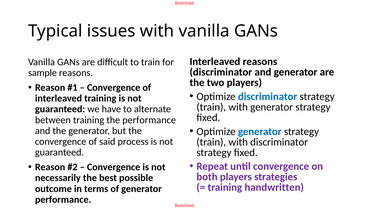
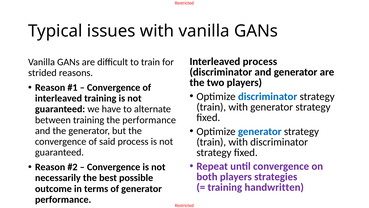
Interleaved reasons: reasons -> process (260, 61)
sample: sample -> strided (42, 73)
